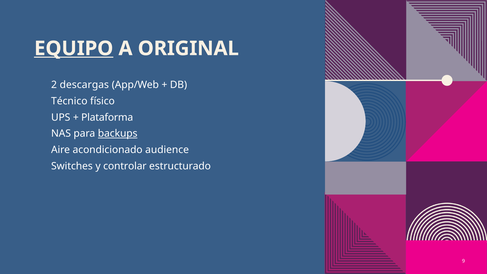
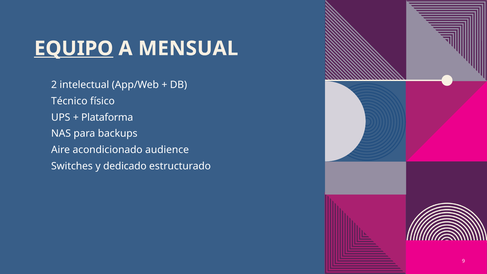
ORIGINAL: ORIGINAL -> MENSUAL (188, 48)
descargas: descargas -> intelectual (84, 85)
backups underline: present -> none (118, 134)
controlar: controlar -> dedicado (125, 166)
